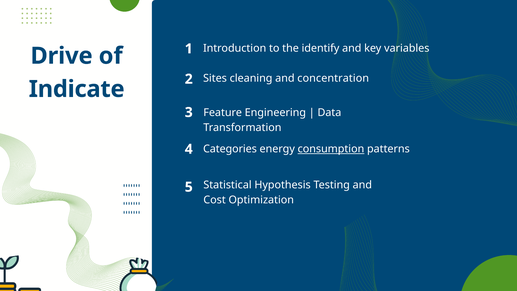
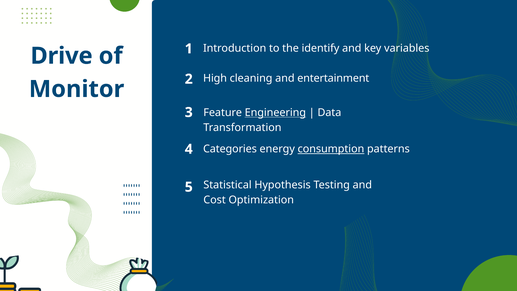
Sites: Sites -> High (215, 78)
concentration: concentration -> entertainment (333, 78)
Indicate: Indicate -> Monitor (77, 89)
Engineering underline: none -> present (275, 112)
